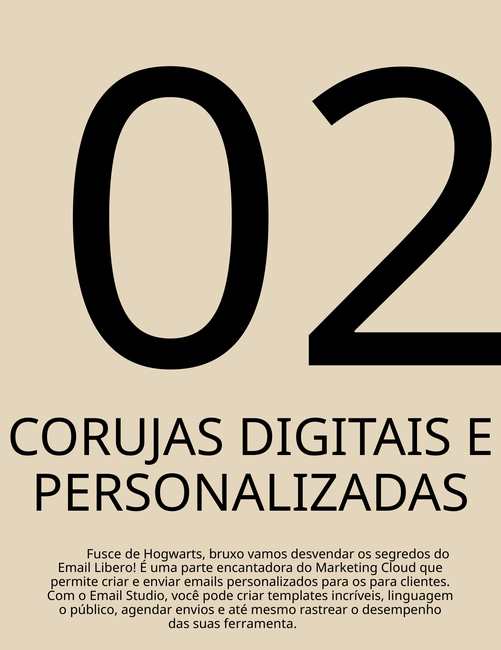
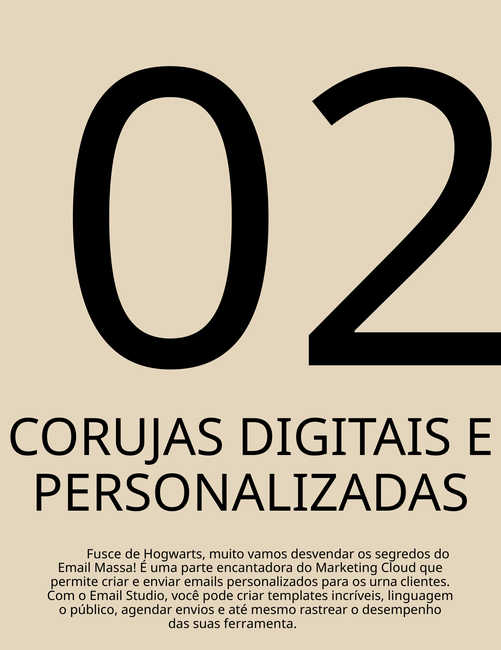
bruxo: bruxo -> muito (227, 554)
Libero: Libero -> Massa (115, 568)
os para: para -> urna (383, 582)
